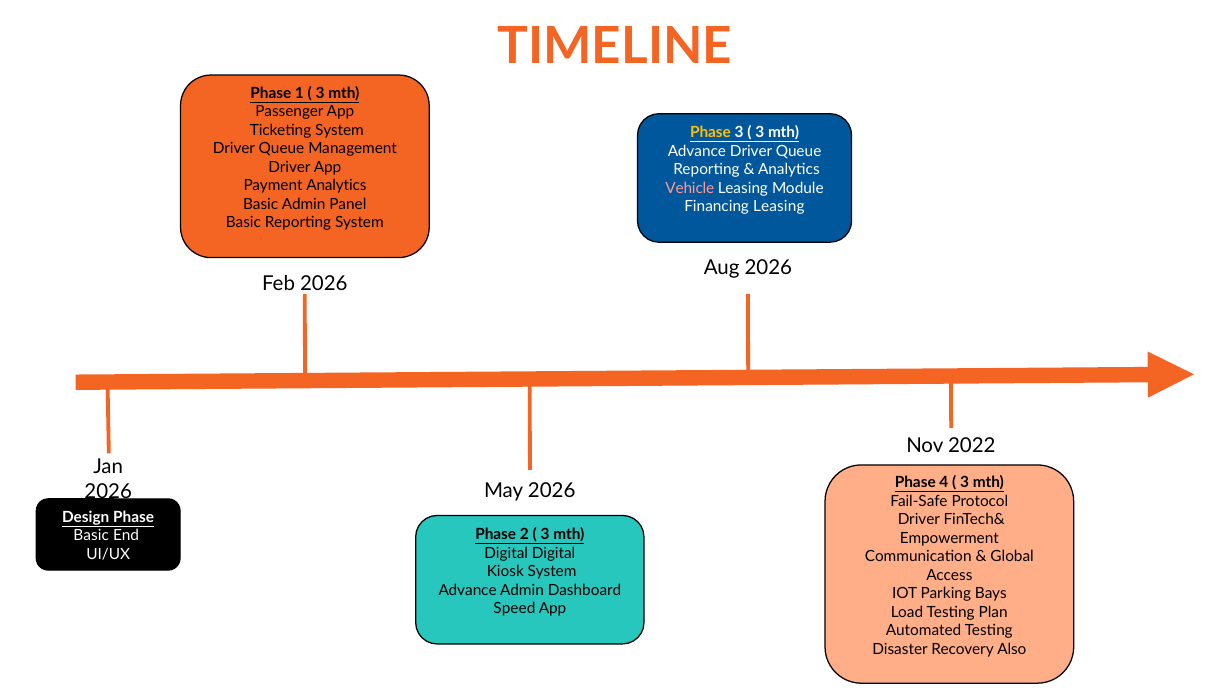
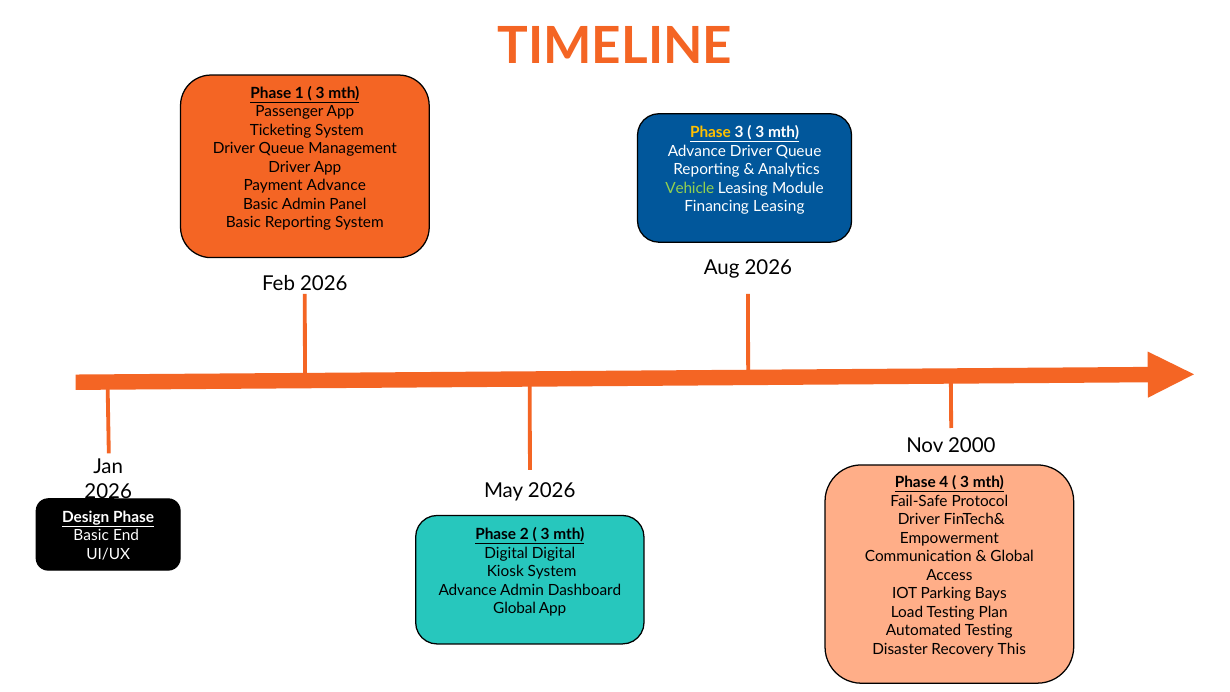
Payment Analytics: Analytics -> Advance (336, 186)
Vehicle colour: pink -> light green (690, 188)
2022: 2022 -> 2000 (972, 446)
Speed: Speed -> Global (515, 608)
Also: Also -> This (1012, 649)
